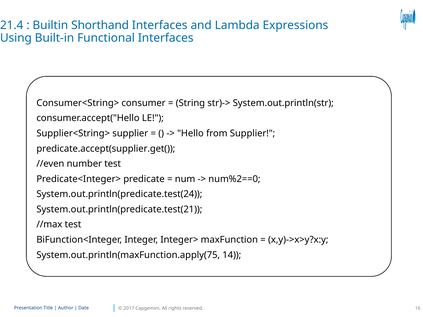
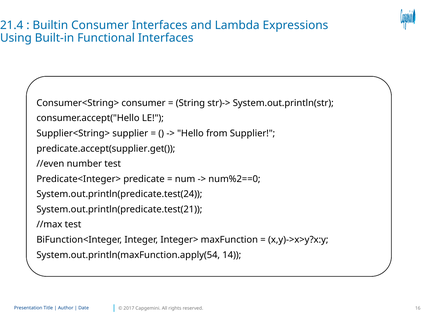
Builtin Shorthand: Shorthand -> Consumer (100, 25)
System.out.println(maxFunction.apply(75: System.out.println(maxFunction.apply(75 -> System.out.println(maxFunction.apply(54 (128, 255)
